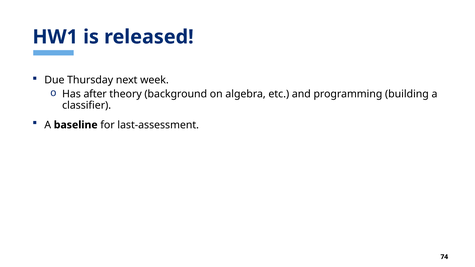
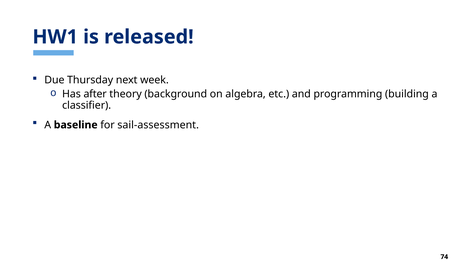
last-assessment: last-assessment -> sail-assessment (158, 125)
